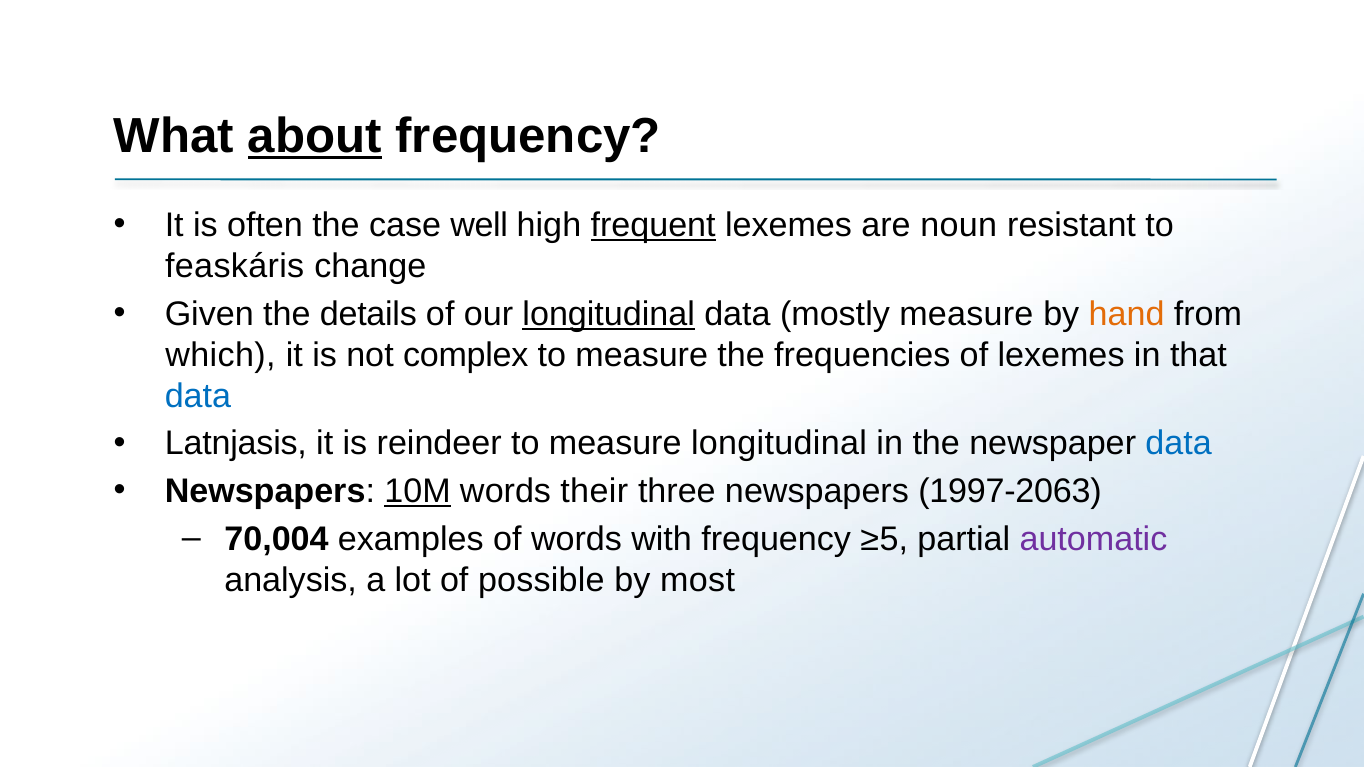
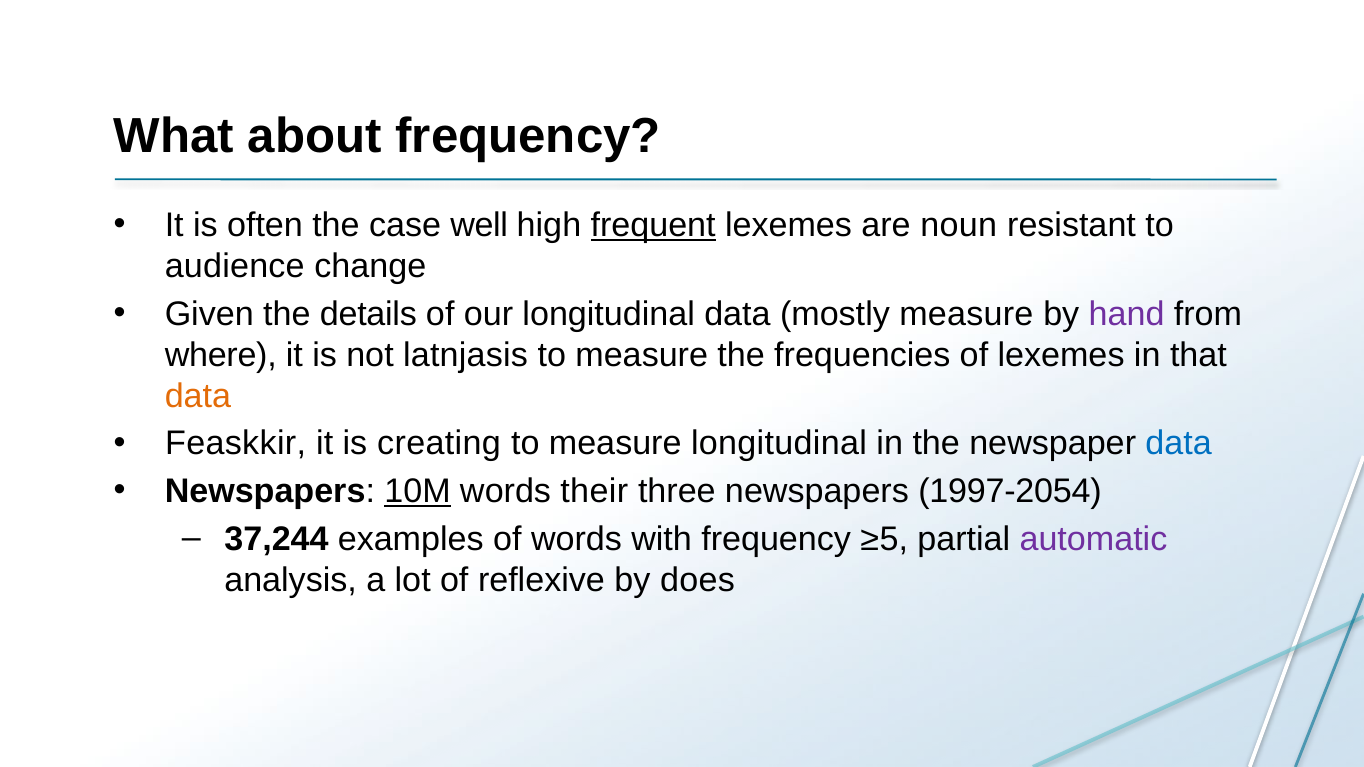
about underline: present -> none (315, 137)
feaskáris: feaskáris -> audience (235, 266)
longitudinal underline: present -> none (609, 314)
hand colour: orange -> purple (1127, 314)
which: which -> where (221, 355)
complex: complex -> latnjasis (466, 355)
data colour: blue -> orange (198, 396)
Latnjasis: Latnjasis -> Feaskkir (236, 444)
reindeer: reindeer -> creating (439, 444)
1997-2063: 1997-2063 -> 1997-2054 (1010, 492)
70,004: 70,004 -> 37,244 (277, 539)
possible: possible -> reflexive (541, 580)
most: most -> does (698, 580)
